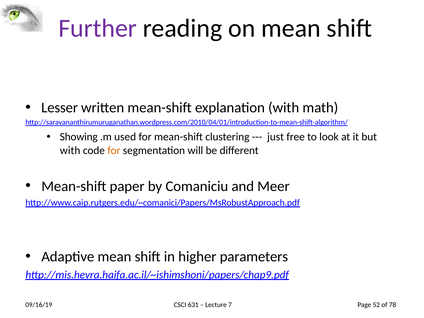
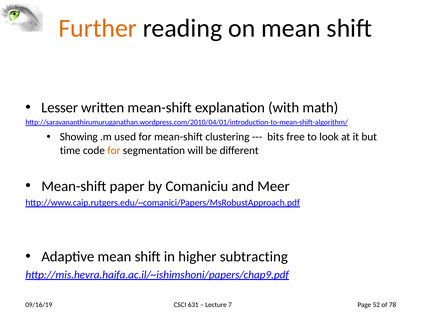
Further colour: purple -> orange (98, 28)
just: just -> bits (276, 137)
with: with -> time (70, 150)
parameters: parameters -> subtracting (254, 257)
